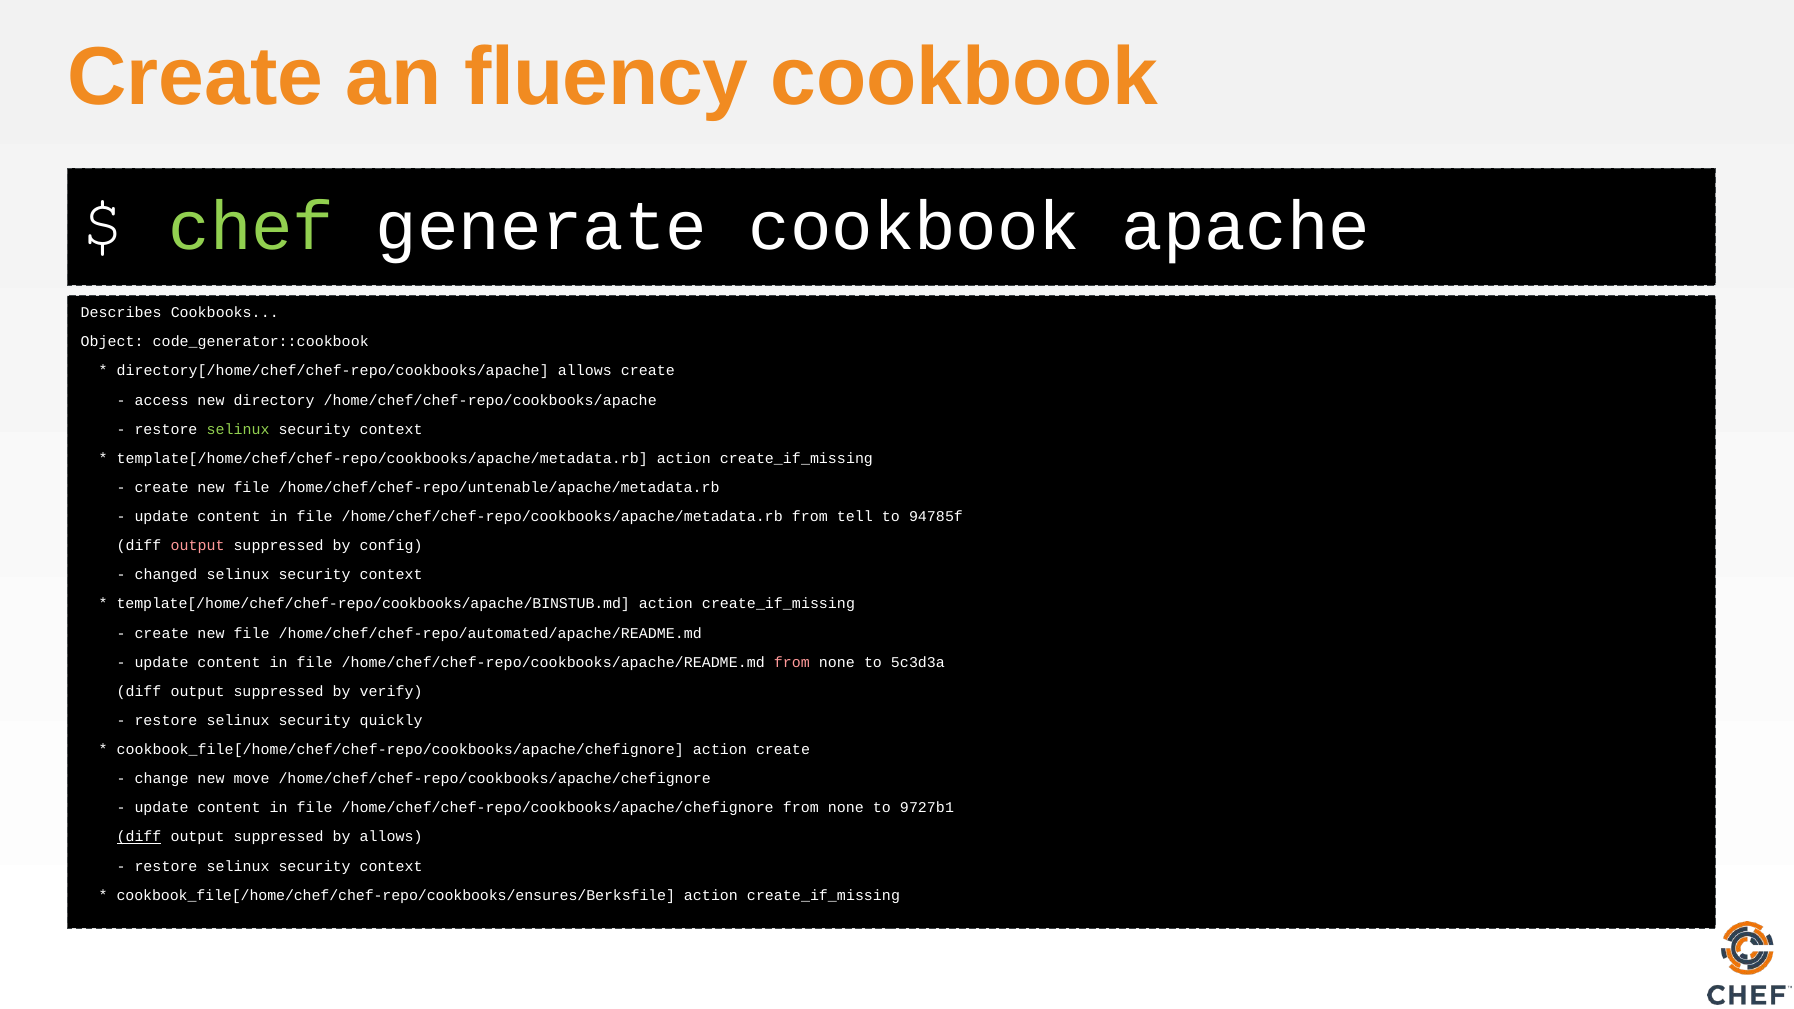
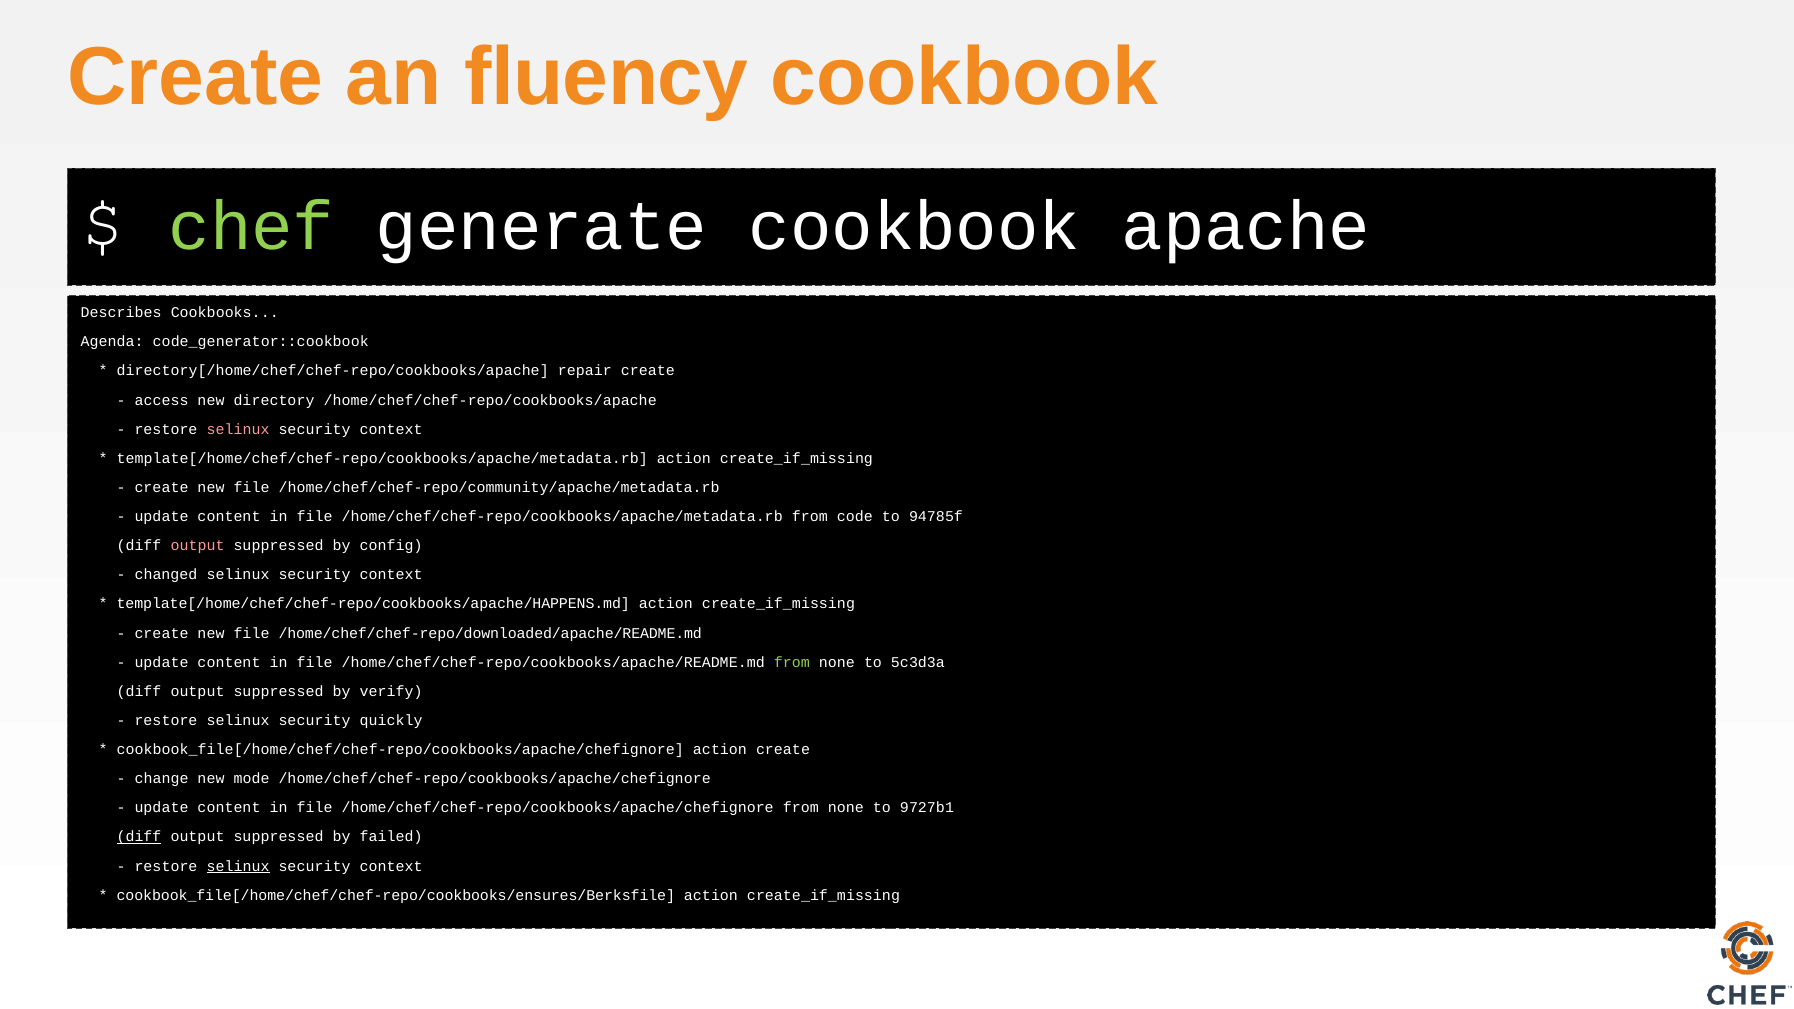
Object: Object -> Agenda (112, 342)
directory[/home/chef/chef-repo/cookbooks/apache allows: allows -> repair (585, 371)
selinux colour: light green -> pink (238, 429)
/home/chef/chef-repo/untenable/apache/metadata.rb: /home/chef/chef-repo/untenable/apache/metadata.rb -> /home/chef/chef-repo/community/apache/metadata.rb (499, 488)
tell: tell -> code (855, 517)
template[/home/chef/chef-repo/cookbooks/apache/BINSTUB.md: template[/home/chef/chef-repo/cookbooks/apache/BINSTUB.md -> template[/home/chef/chef-repo/cookbooks/apache/HAPPENS.md (373, 604)
/home/chef/chef-repo/automated/apache/README.md: /home/chef/chef-repo/automated/apache/README.md -> /home/chef/chef-repo/downloaded/apache/README.md (490, 633)
from colour: pink -> light green (792, 662)
move: move -> mode (252, 779)
by allows: allows -> failed (391, 837)
selinux underline: none -> present (238, 866)
